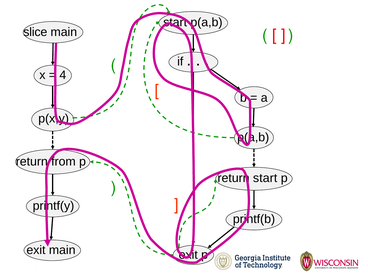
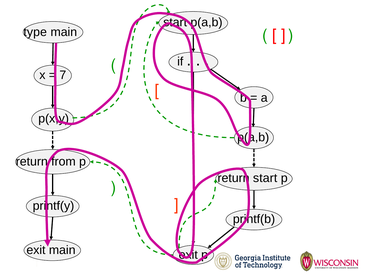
slice: slice -> type (35, 32)
4: 4 -> 7 (63, 75)
